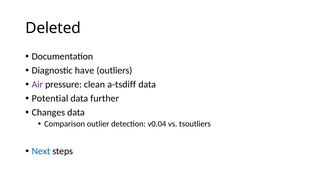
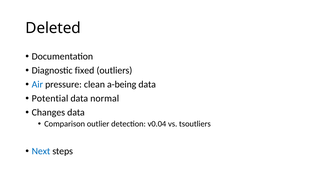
have: have -> fixed (85, 70)
Air colour: purple -> blue (37, 84)
a-tsdiff: a-tsdiff -> a-being (122, 84)
further: further -> normal (105, 98)
